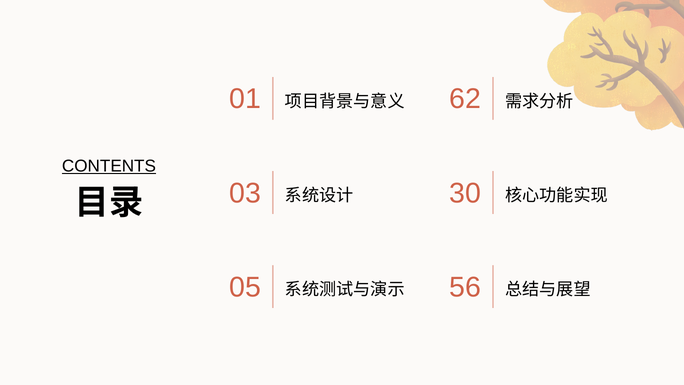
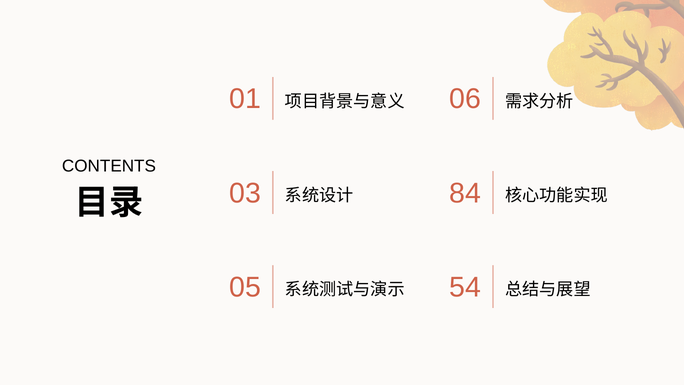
62: 62 -> 06 (465, 99)
CONTENTS underline: present -> none (109, 166)
30: 30 -> 84 (465, 193)
56: 56 -> 54 (465, 287)
